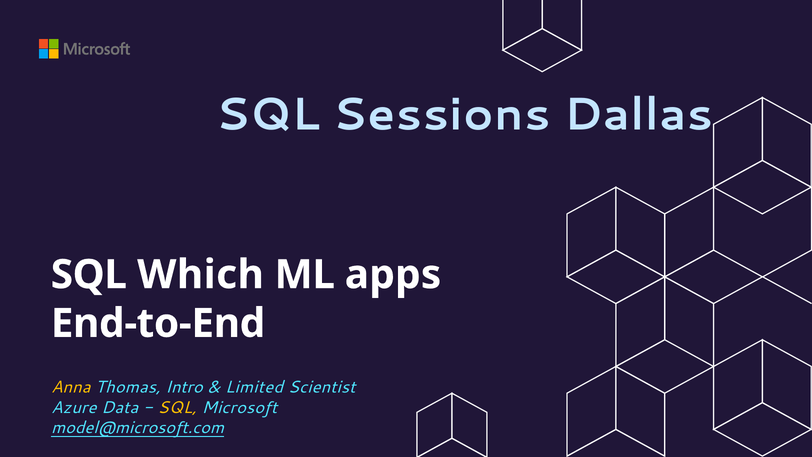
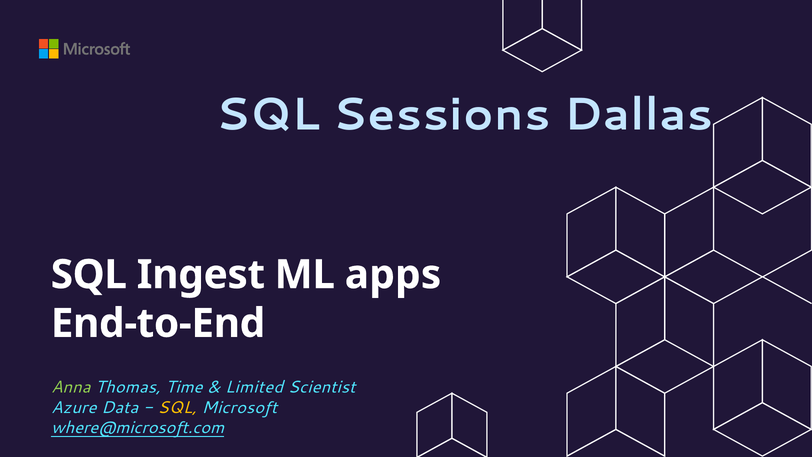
Which: Which -> Ingest (201, 275)
Anna colour: yellow -> light green (71, 387)
Intro: Intro -> Time (184, 387)
model@microsoft.com: model@microsoft.com -> where@microsoft.com (138, 428)
